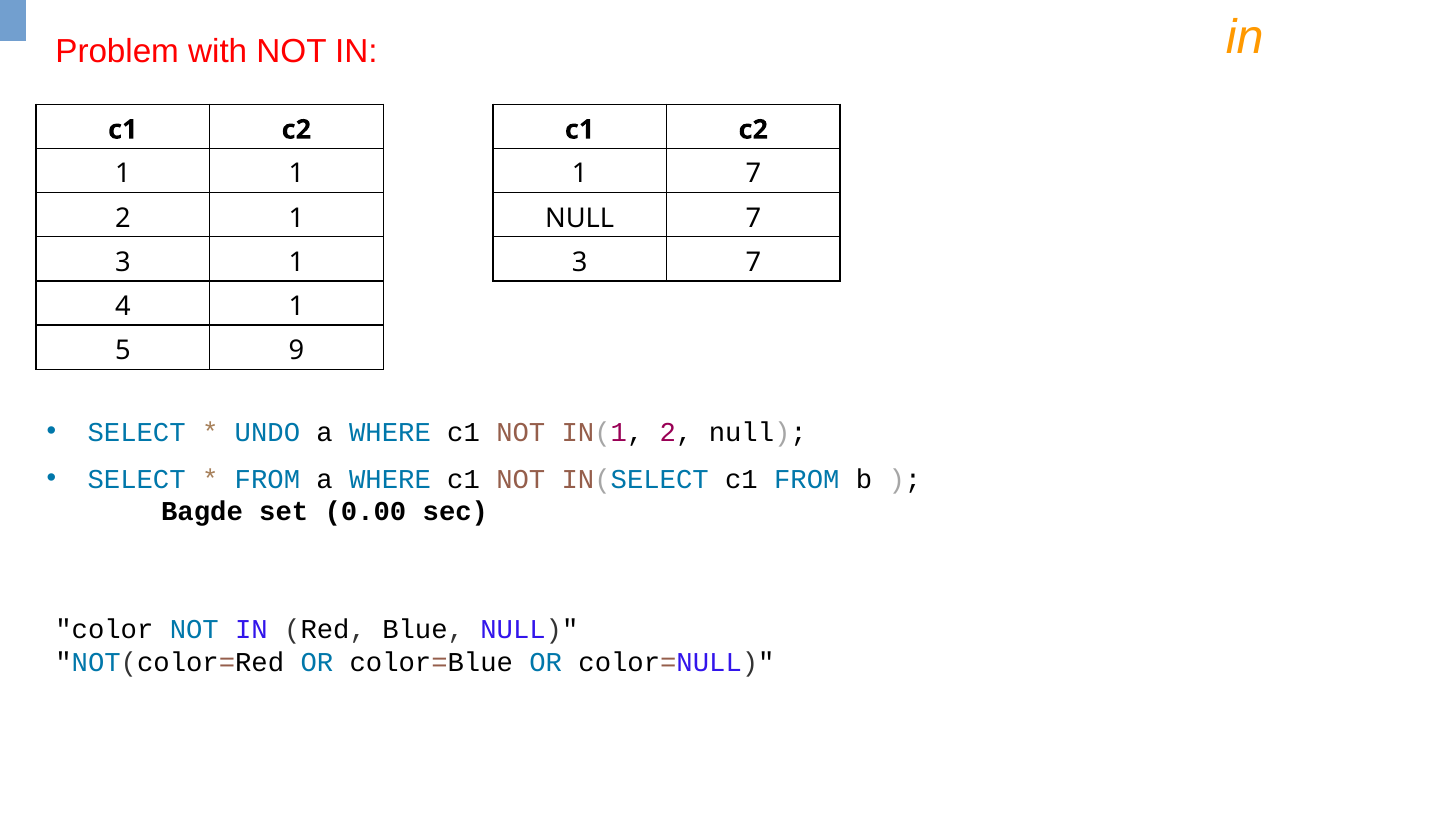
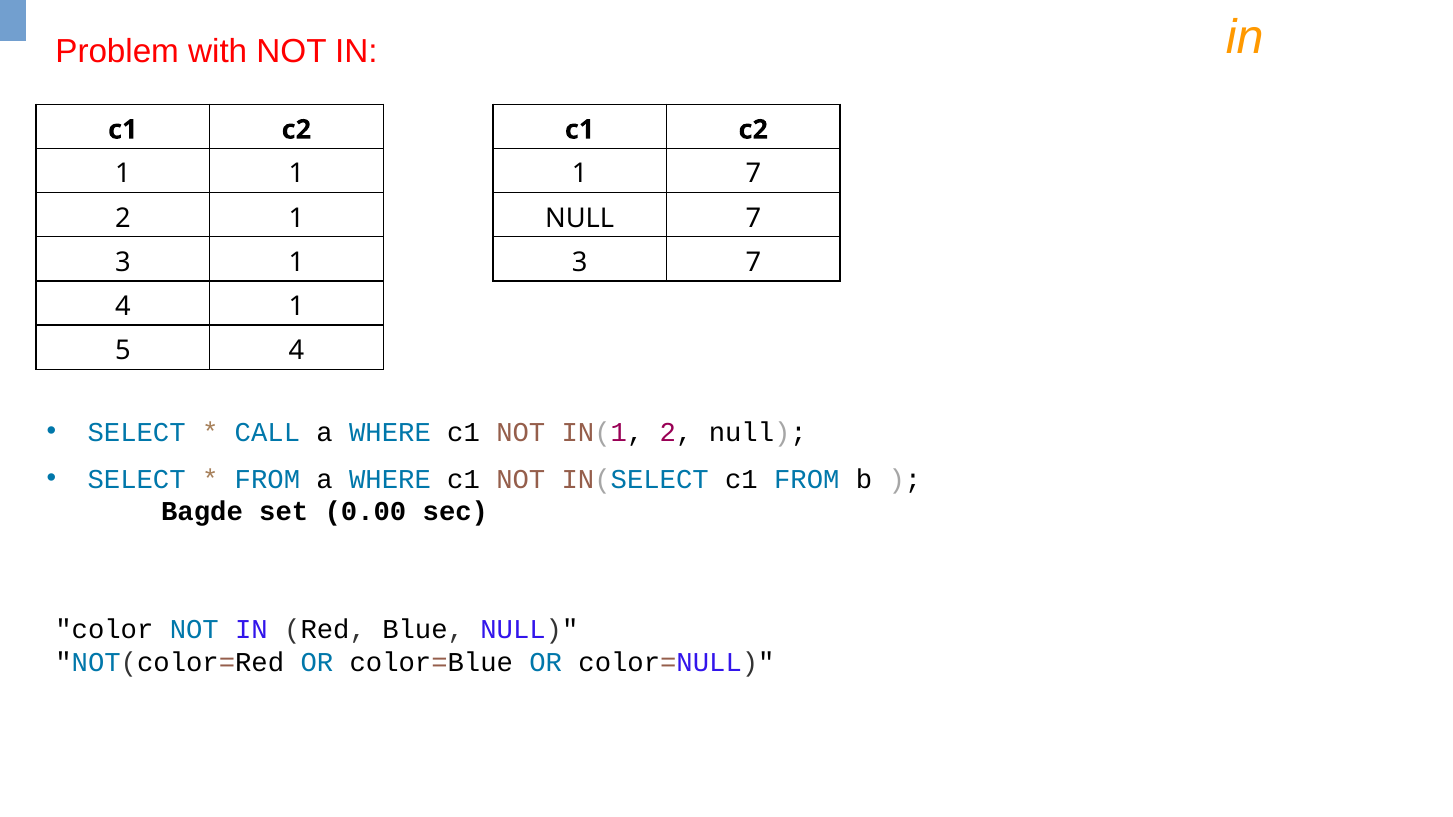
5 9: 9 -> 4 (296, 351)
UNDO: UNDO -> CALL (267, 432)
